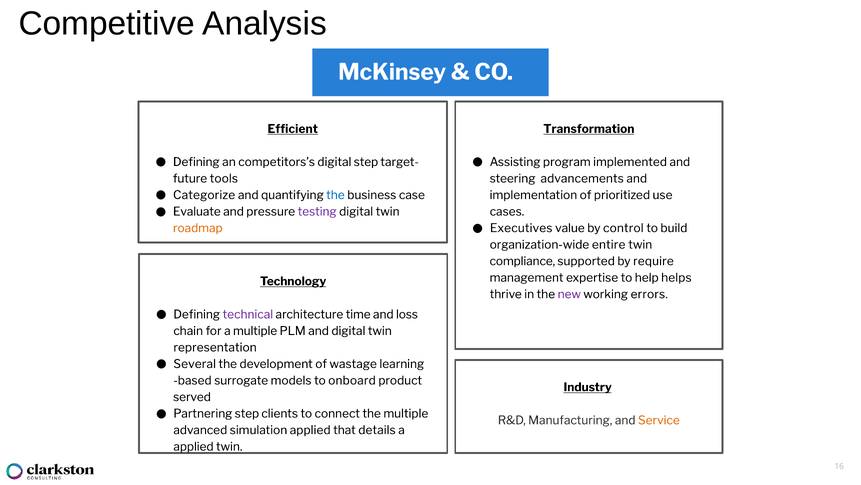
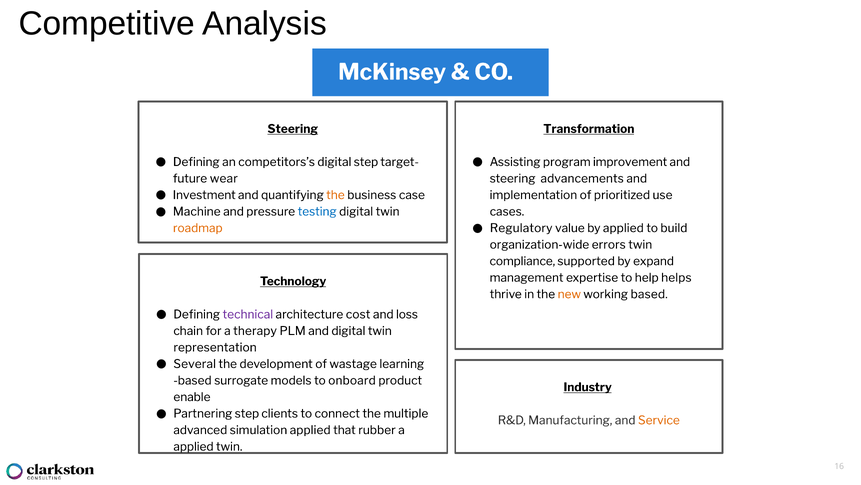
Efficient: Efficient -> Steering (293, 129)
implemented: implemented -> improvement (630, 162)
tools: tools -> wear (224, 178)
Categorize: Categorize -> Investment (204, 195)
the colour: blue -> orange (335, 195)
Evaluate: Evaluate -> Machine (197, 211)
testing colour: purple -> blue (317, 211)
Executives: Executives -> Regulatory (521, 228)
by control: control -> applied (623, 228)
entire: entire -> errors (609, 244)
require: require -> expand (654, 261)
new colour: purple -> orange (569, 294)
working errors: errors -> based (649, 294)
time: time -> cost (358, 314)
a multiple: multiple -> therapy (255, 331)
served: served -> enable (192, 397)
details: details -> rubber (377, 430)
